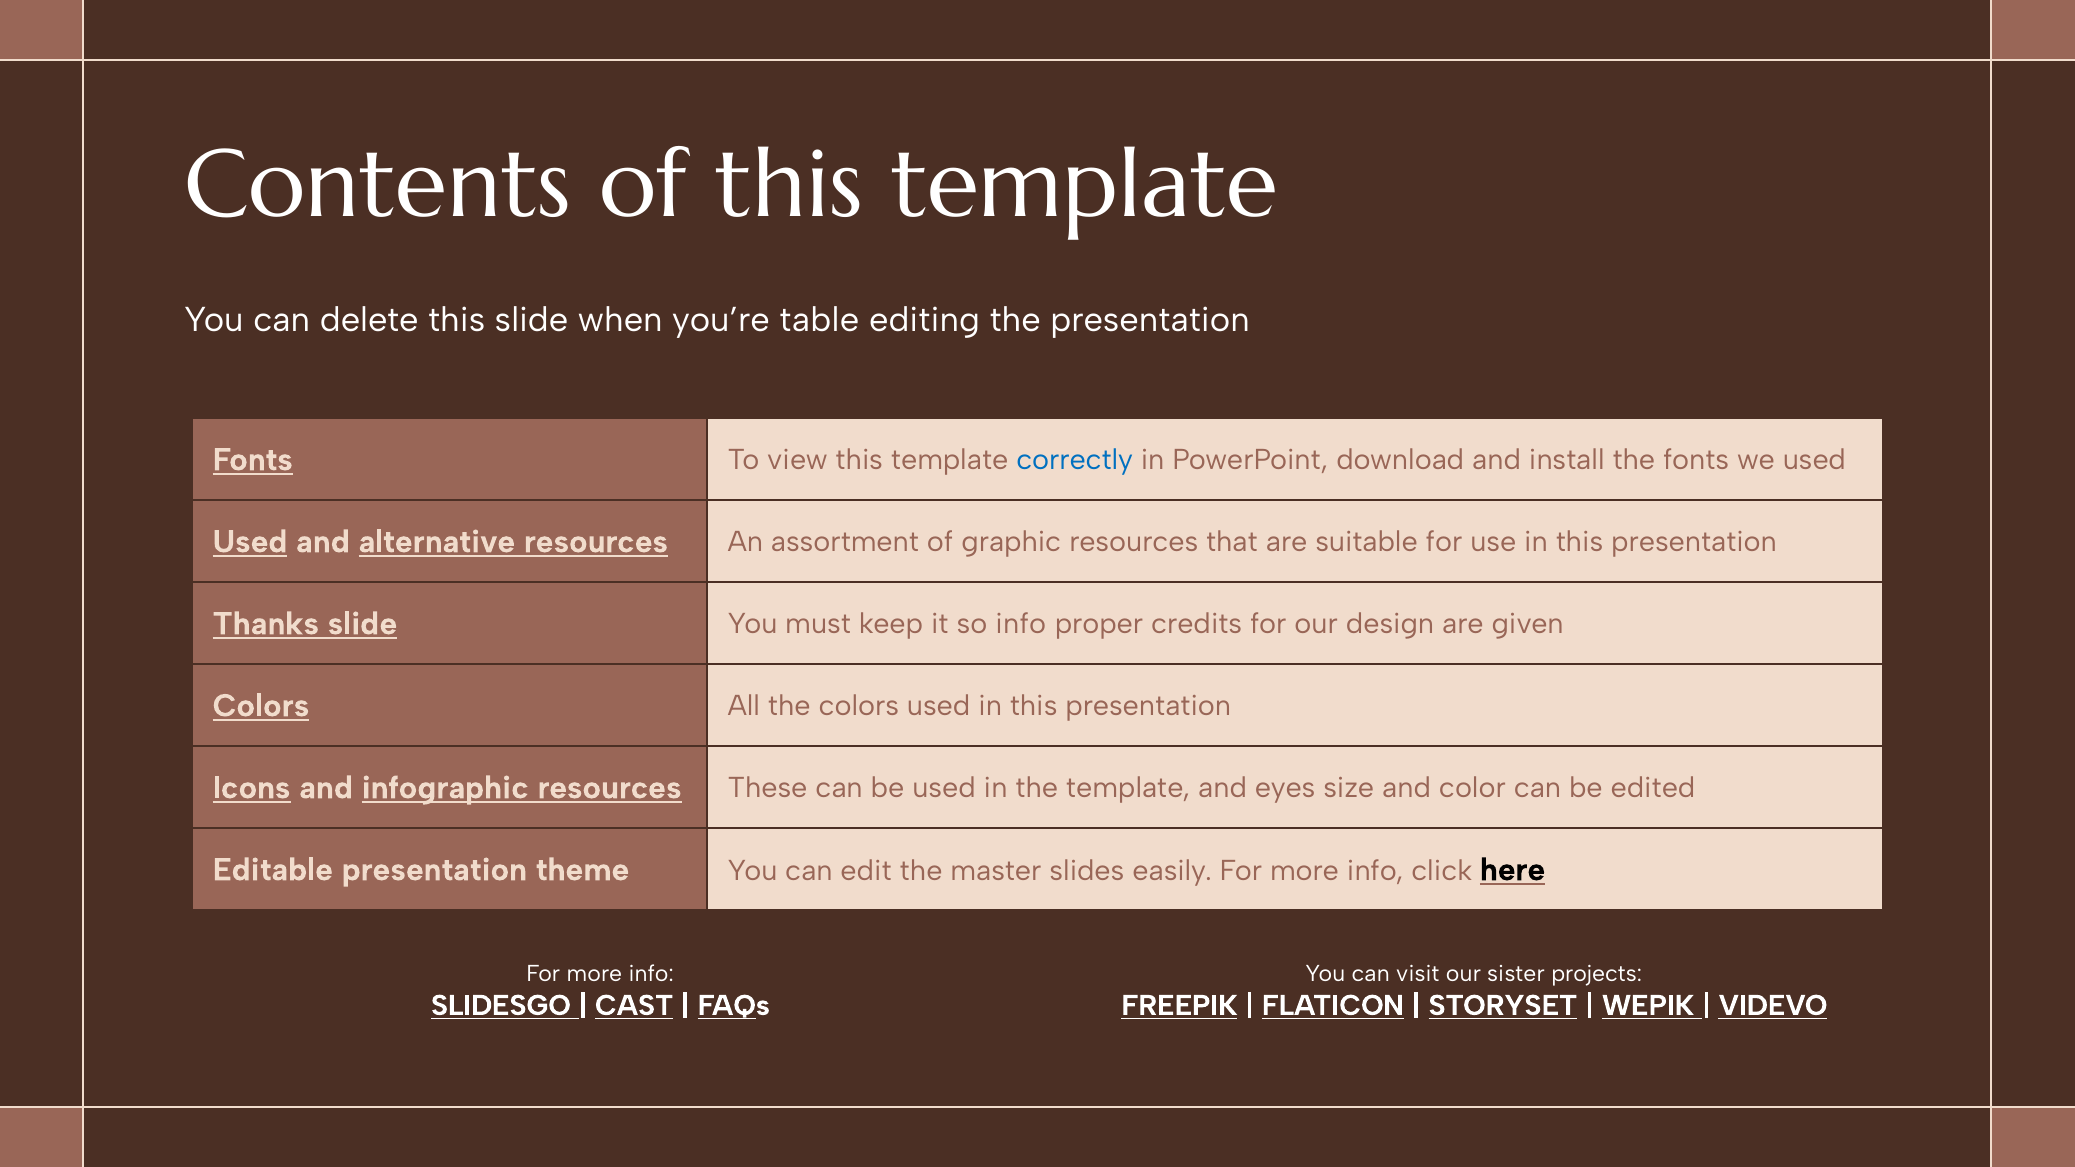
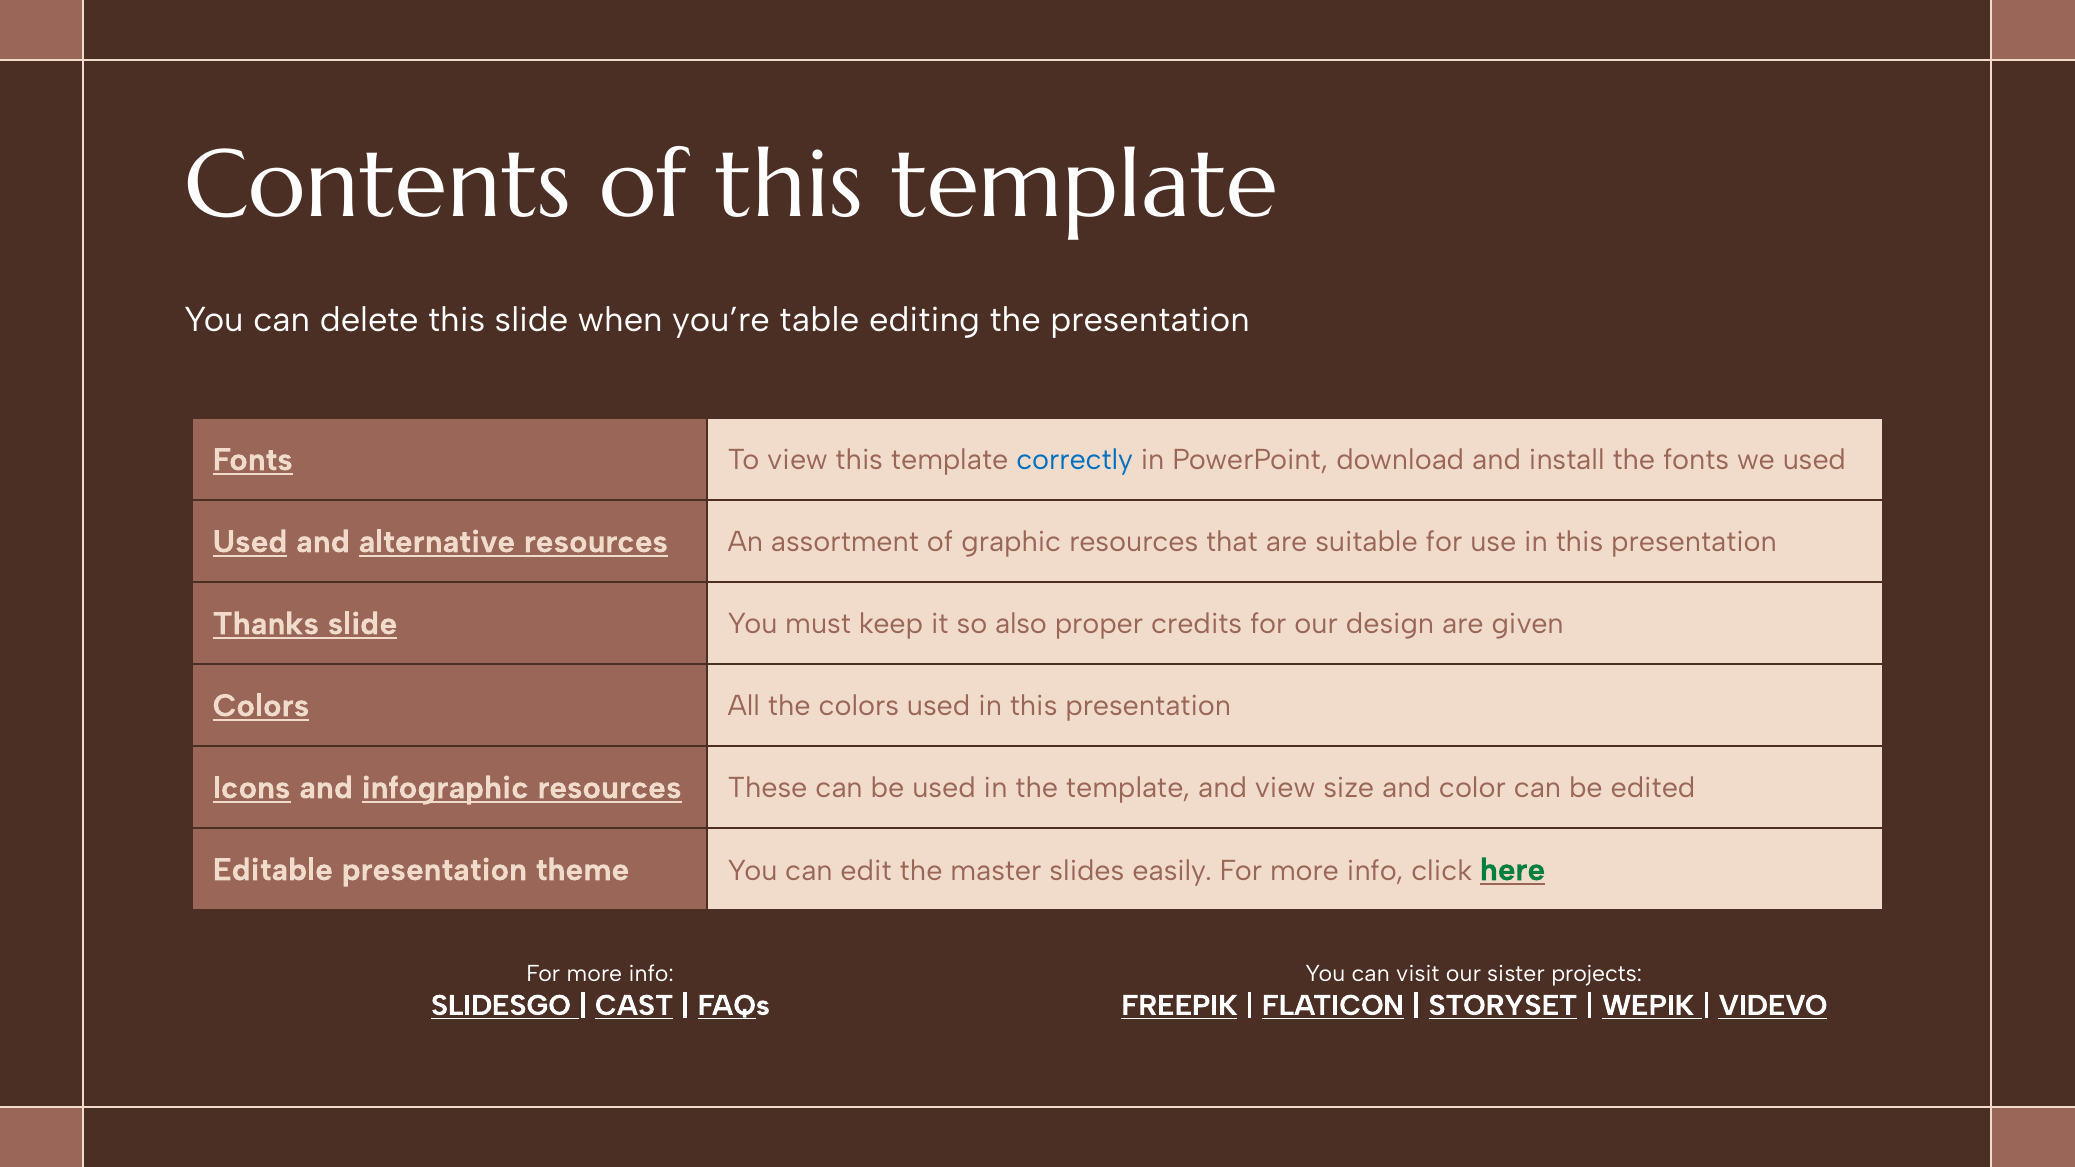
so info: info -> also (1021, 624)
and eyes: eyes -> view (1285, 788)
here colour: black -> green (1513, 870)
